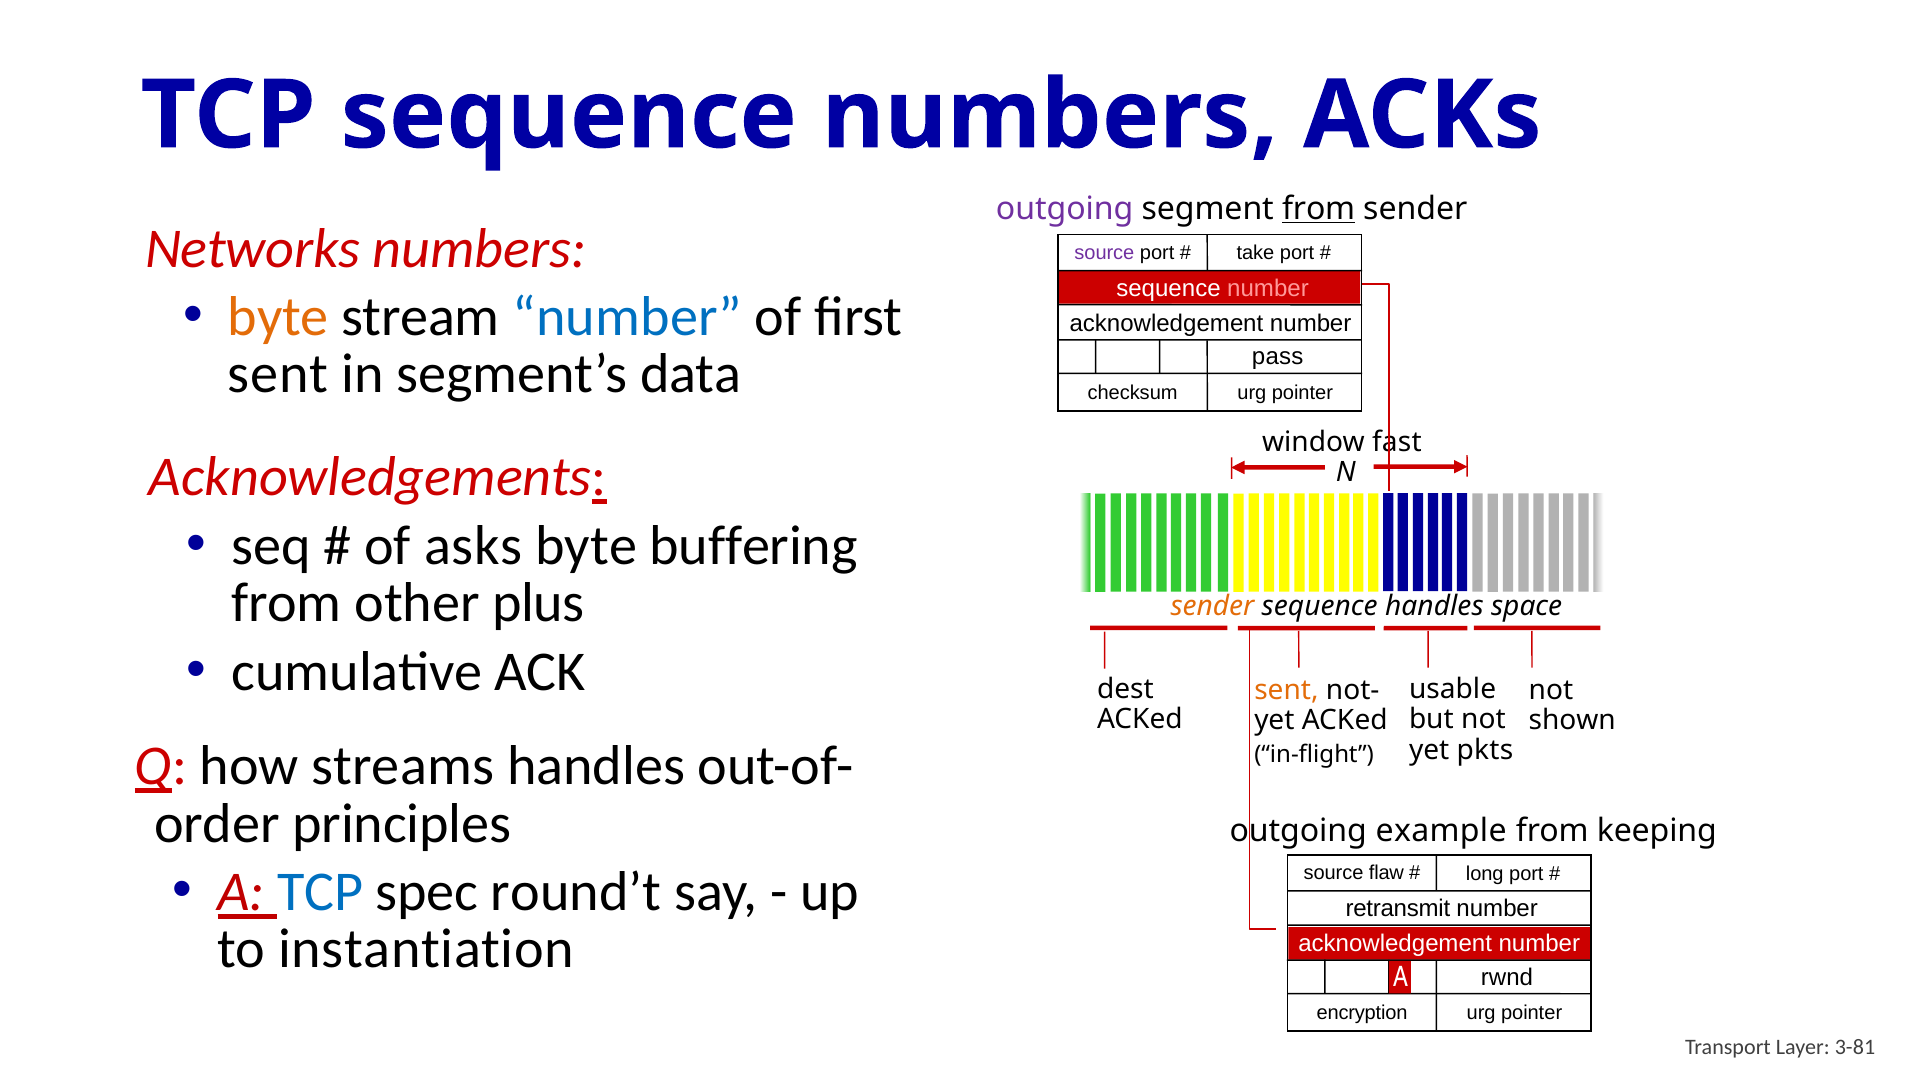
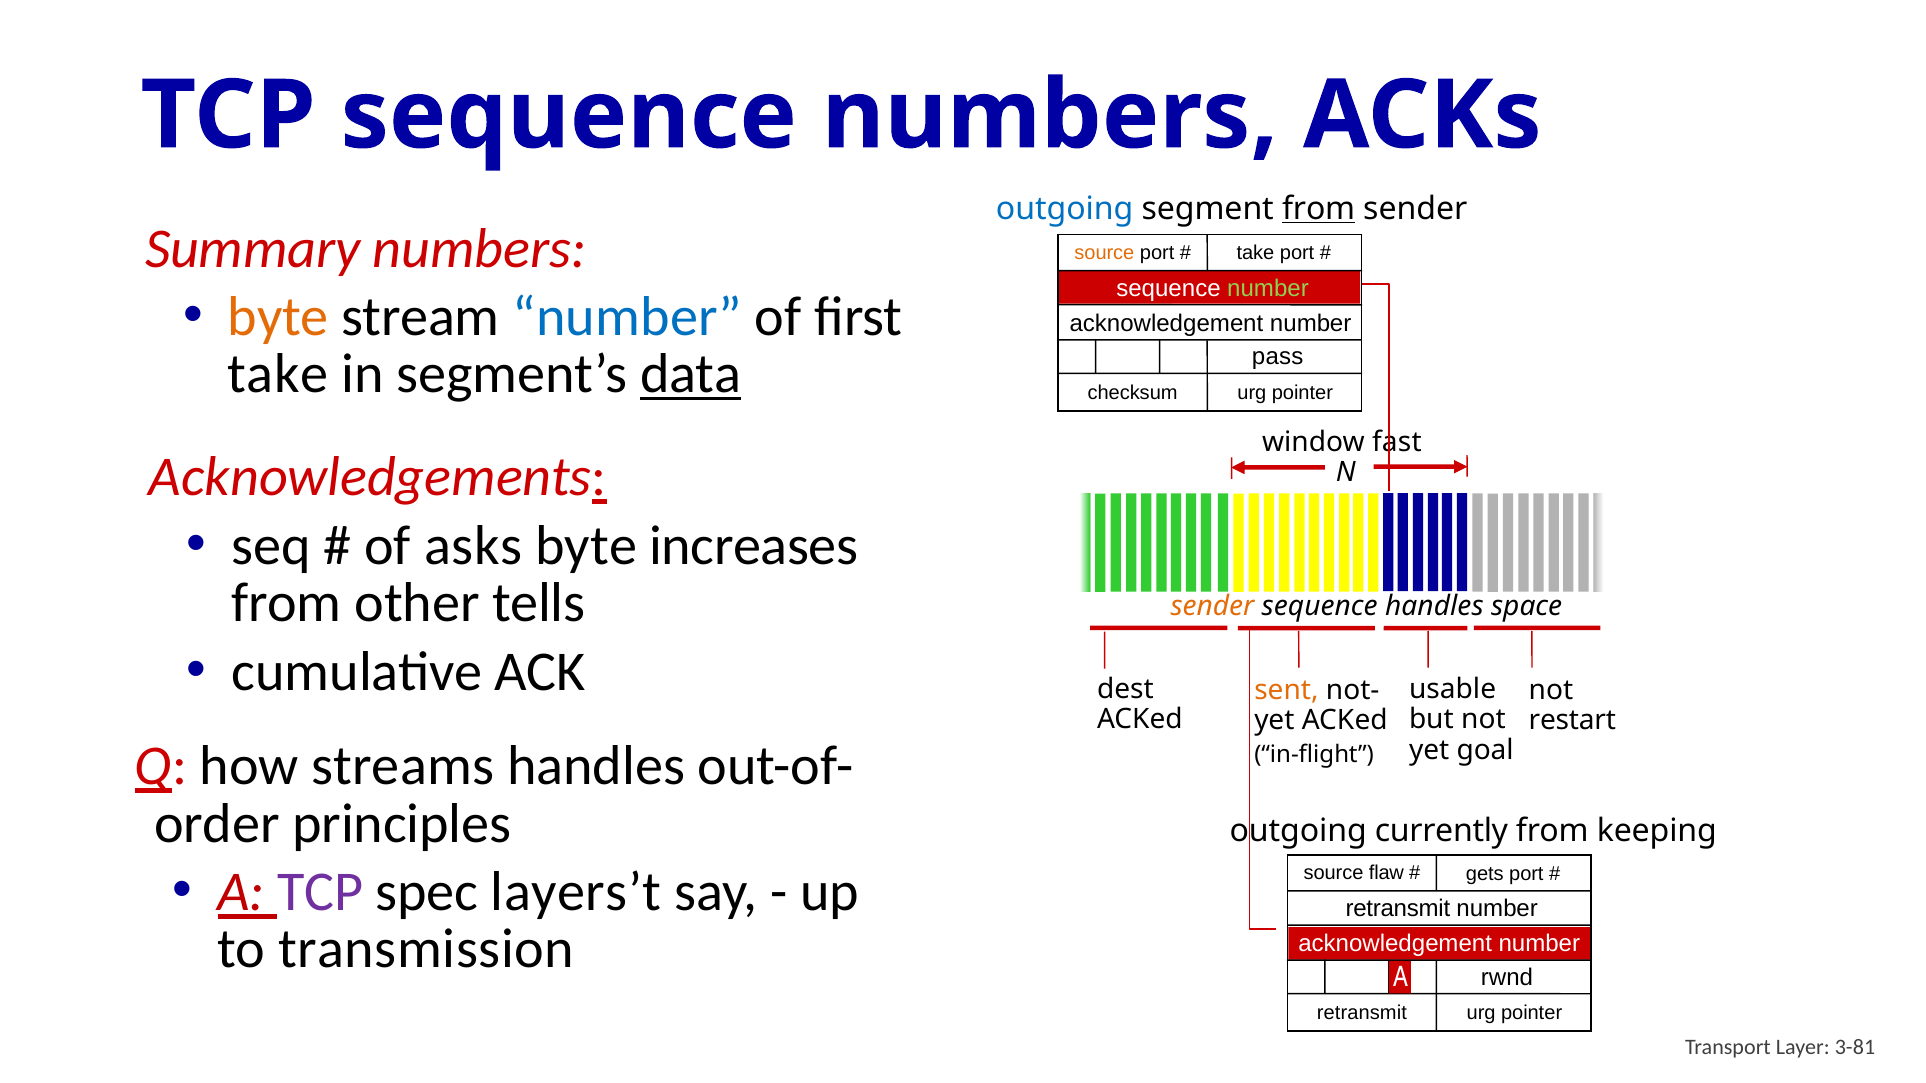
outgoing colour: purple -> blue (1065, 209)
Networks: Networks -> Summary (253, 249)
source colour: purple -> orange (1104, 253)
number colour: pink -> light green (1268, 289)
sent: sent -> take (278, 375)
data underline: none -> present (691, 375)
buffering: buffering -> increases (754, 546)
plus: plus -> tells (539, 603)
shown: shown -> restart (1572, 721)
pkts: pkts -> goal (1485, 750)
example: example -> currently (1441, 831)
TCP colour: blue -> purple (320, 892)
round’t: round’t -> layers’t (576, 892)
long: long -> gets (1485, 874)
instantiation: instantiation -> transmission (426, 950)
encryption: encryption -> retransmit (1362, 1014)
